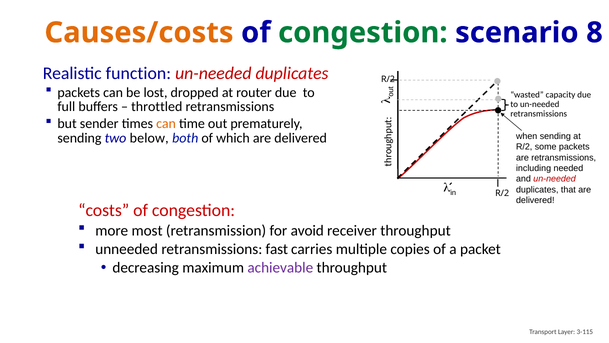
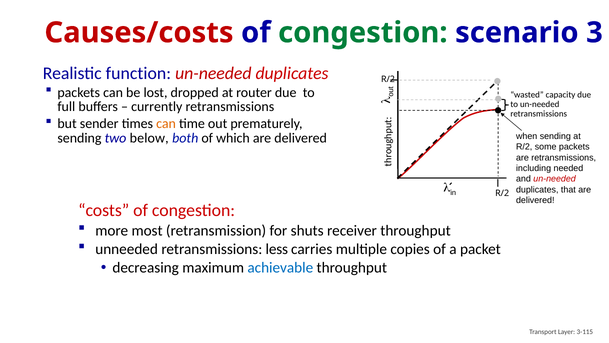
Causes/costs colour: orange -> red (139, 33)
8: 8 -> 3 (594, 33)
throttled: throttled -> currently (157, 107)
avoid: avoid -> shuts (307, 230)
fast: fast -> less (277, 249)
achievable colour: purple -> blue (280, 267)
